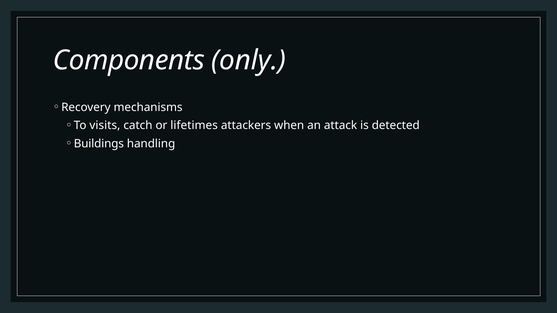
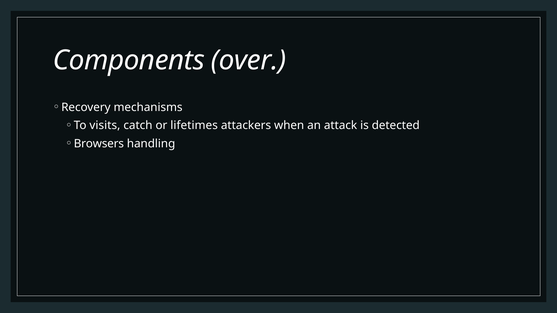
only: only -> over (249, 61)
Buildings: Buildings -> Browsers (99, 144)
